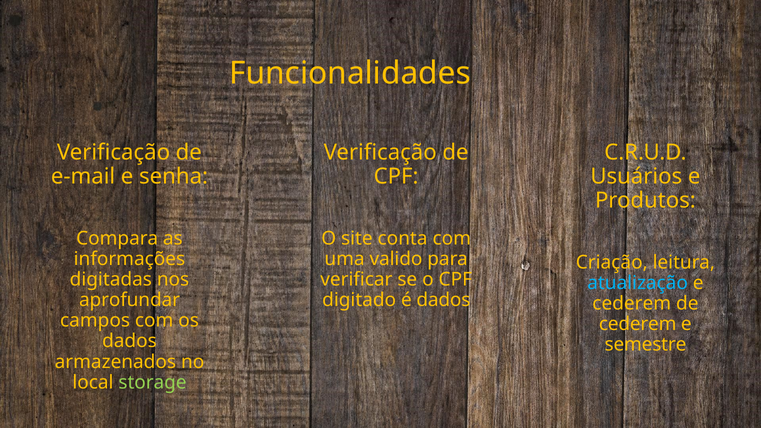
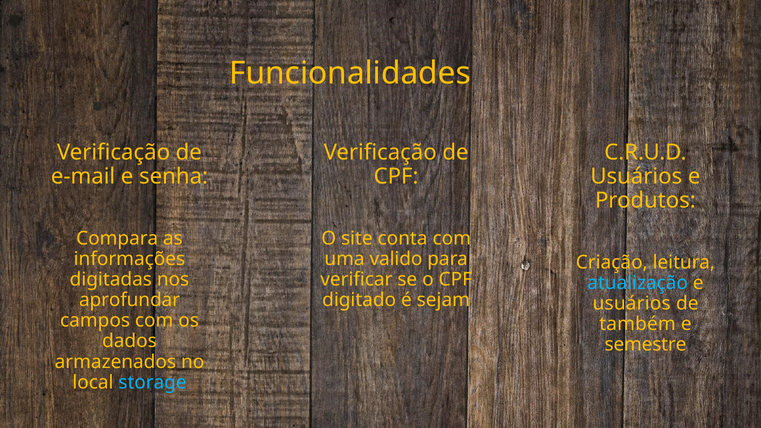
é dados: dados -> sejam (443, 300)
cederem: cederem -> usuários (632, 304)
cederem: cederem -> também (637, 324)
storage colour: light green -> light blue (153, 382)
